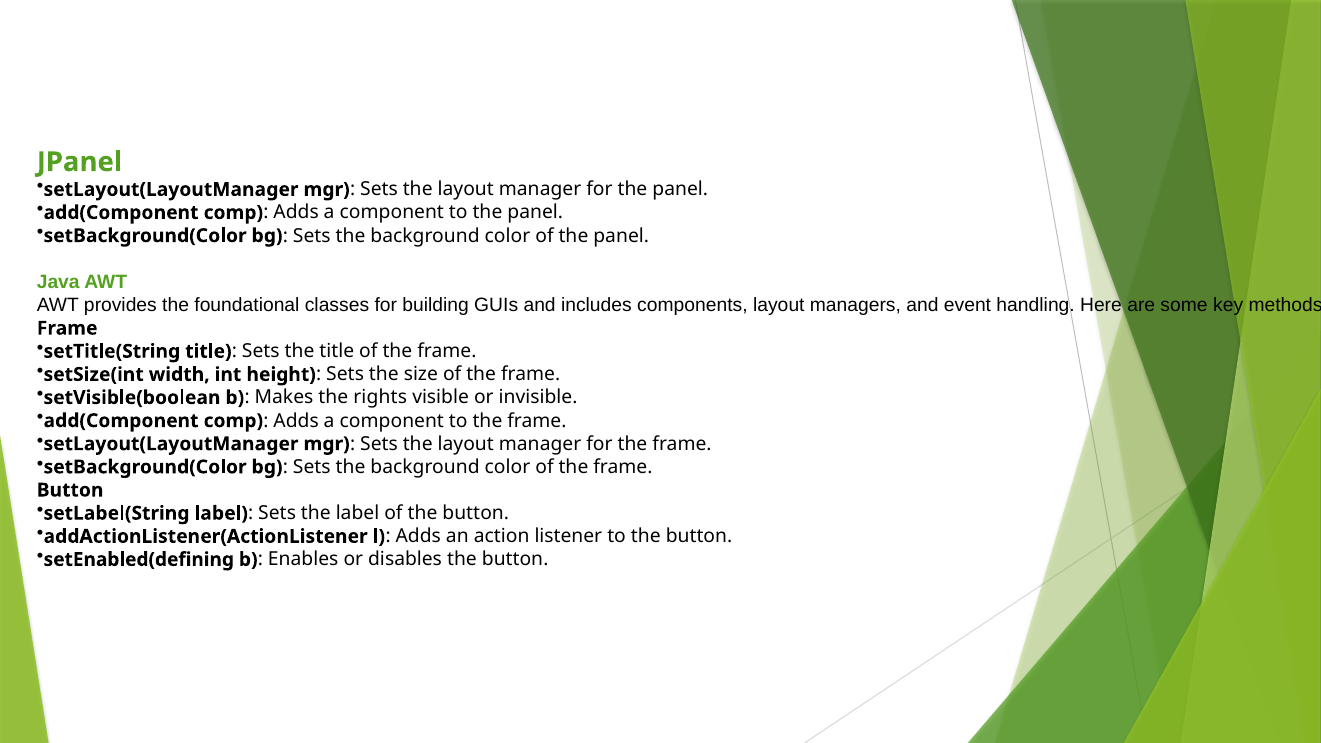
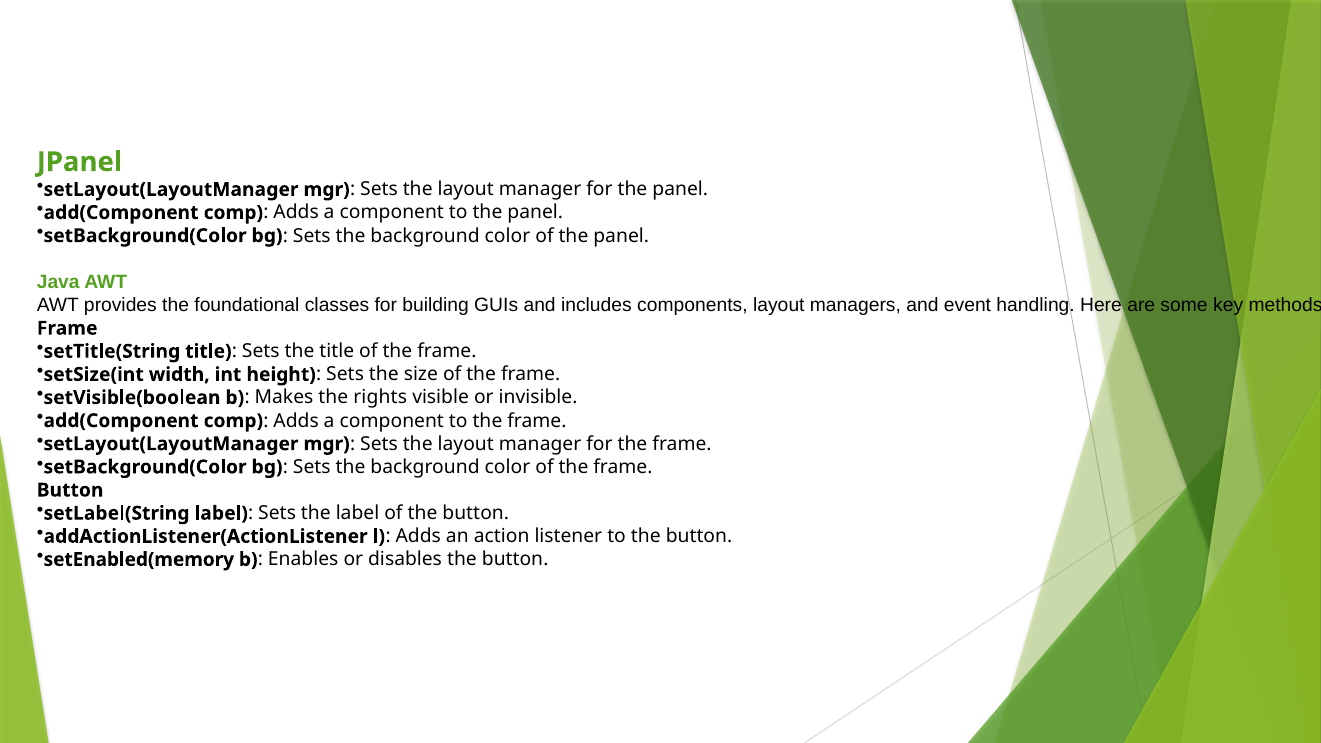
setEnabled(defining: setEnabled(defining -> setEnabled(memory (139, 560)
